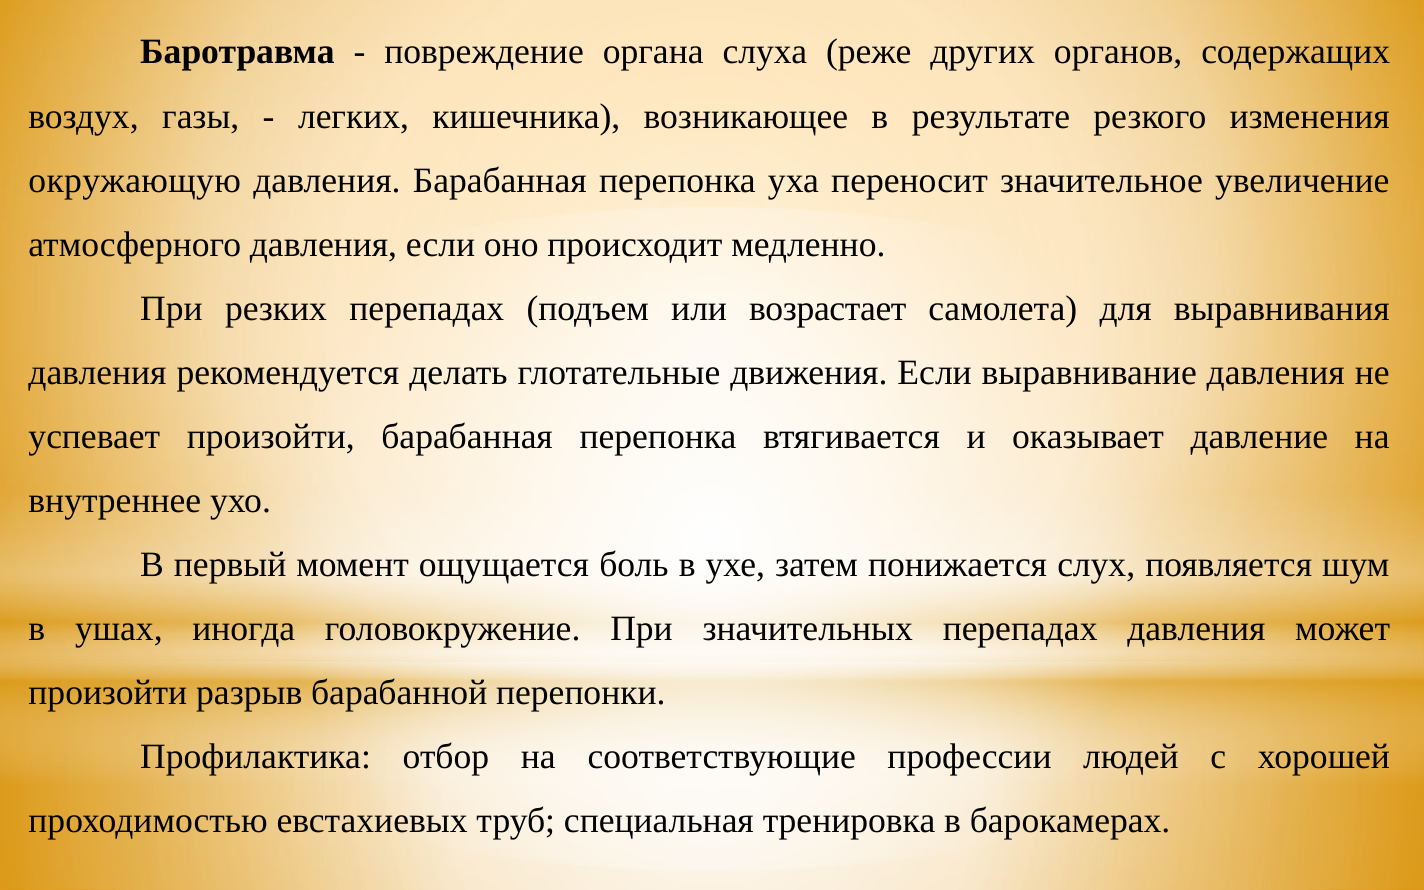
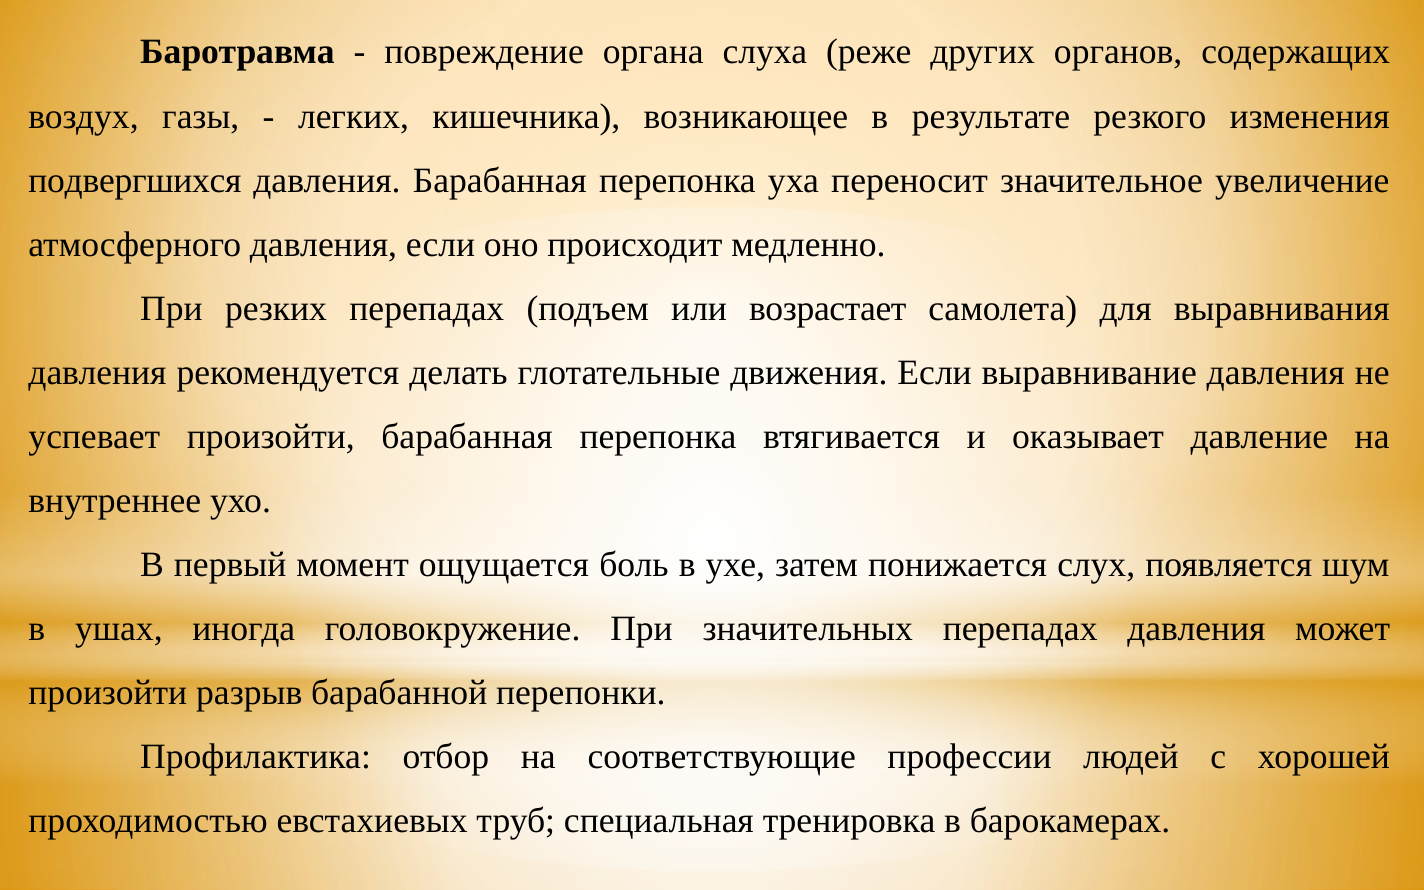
окружающую: окружающую -> подвергшихся (135, 180)
